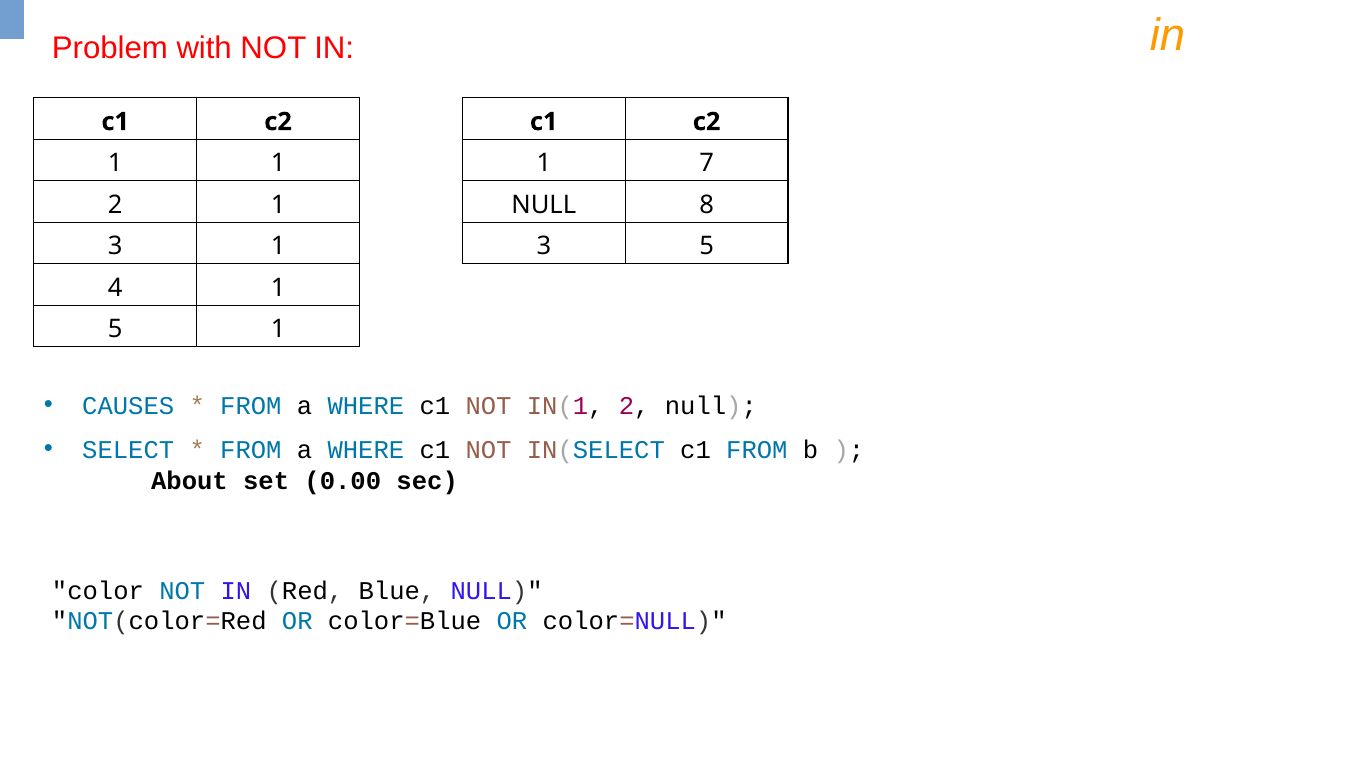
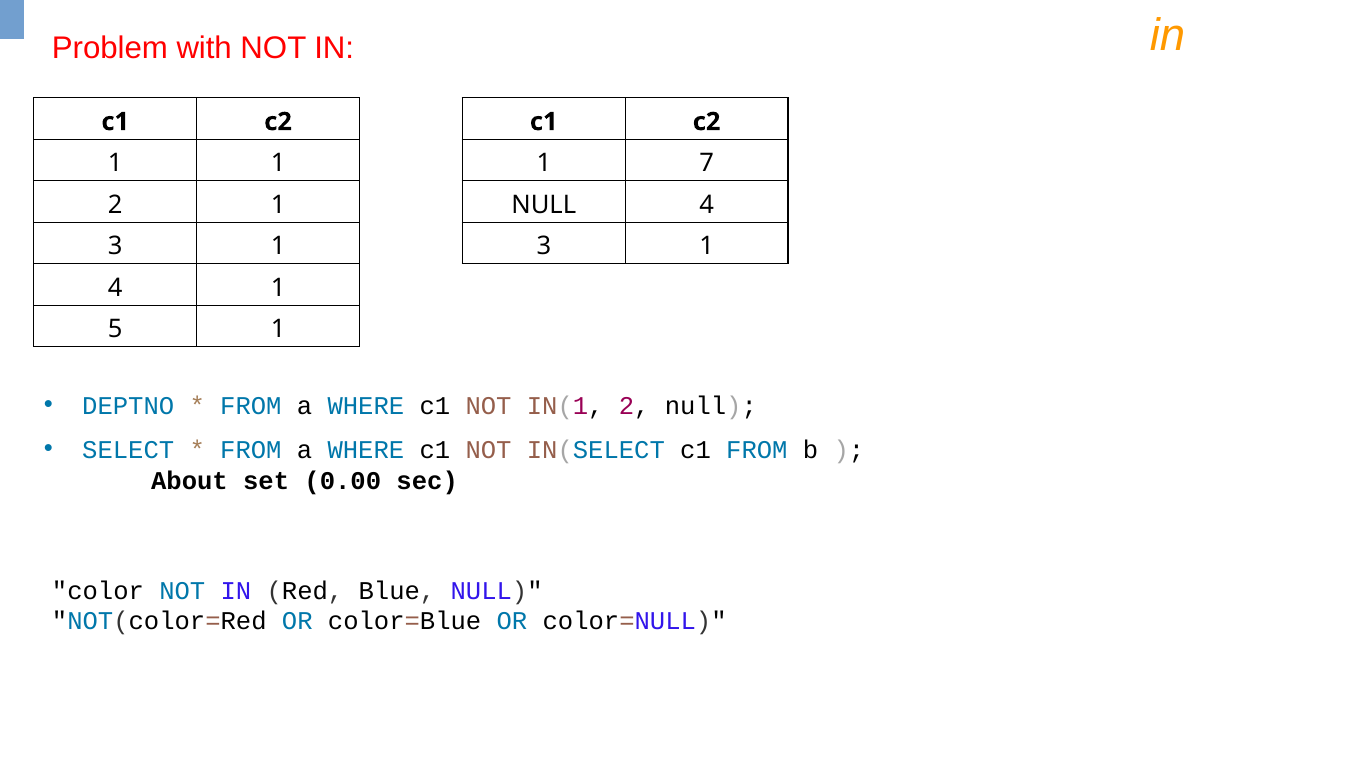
NULL 8: 8 -> 4 (707, 205)
5: 5 -> 1 (707, 246)
CAUSES: CAUSES -> DEPTNO (128, 405)
